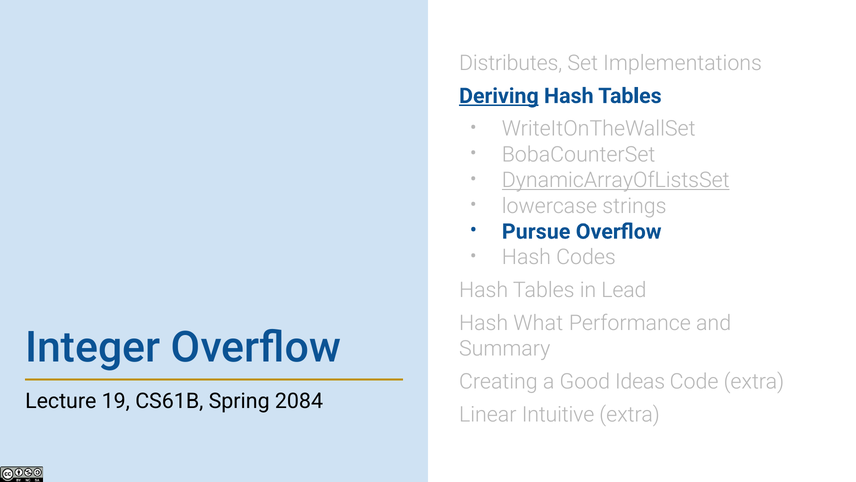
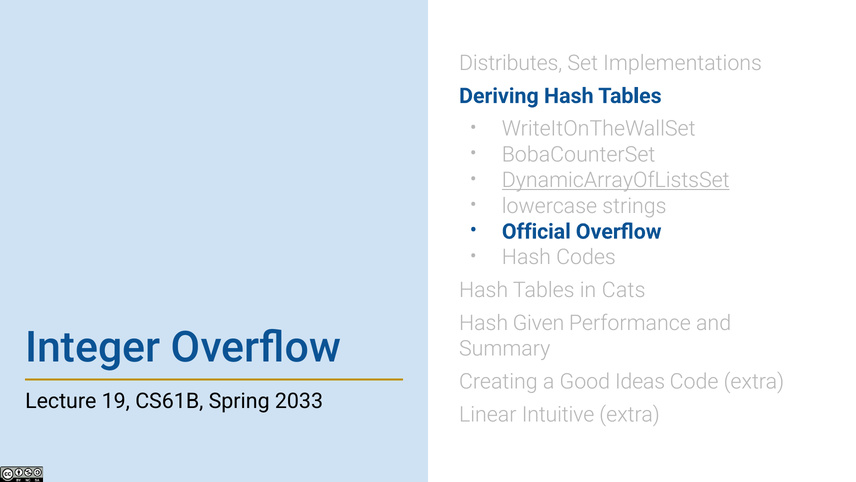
Deriving underline: present -> none (499, 96)
Pursue: Pursue -> Official (536, 231)
Lead: Lead -> Cats (624, 290)
What: What -> Given (538, 323)
2084: 2084 -> 2033 (299, 401)
